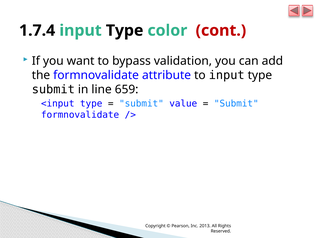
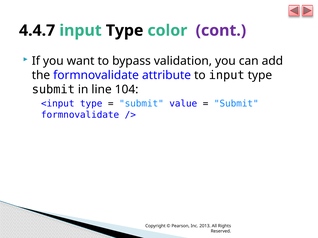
1.7.4: 1.7.4 -> 4.4.7 (37, 31)
cont colour: red -> purple (221, 31)
659: 659 -> 104 (127, 90)
